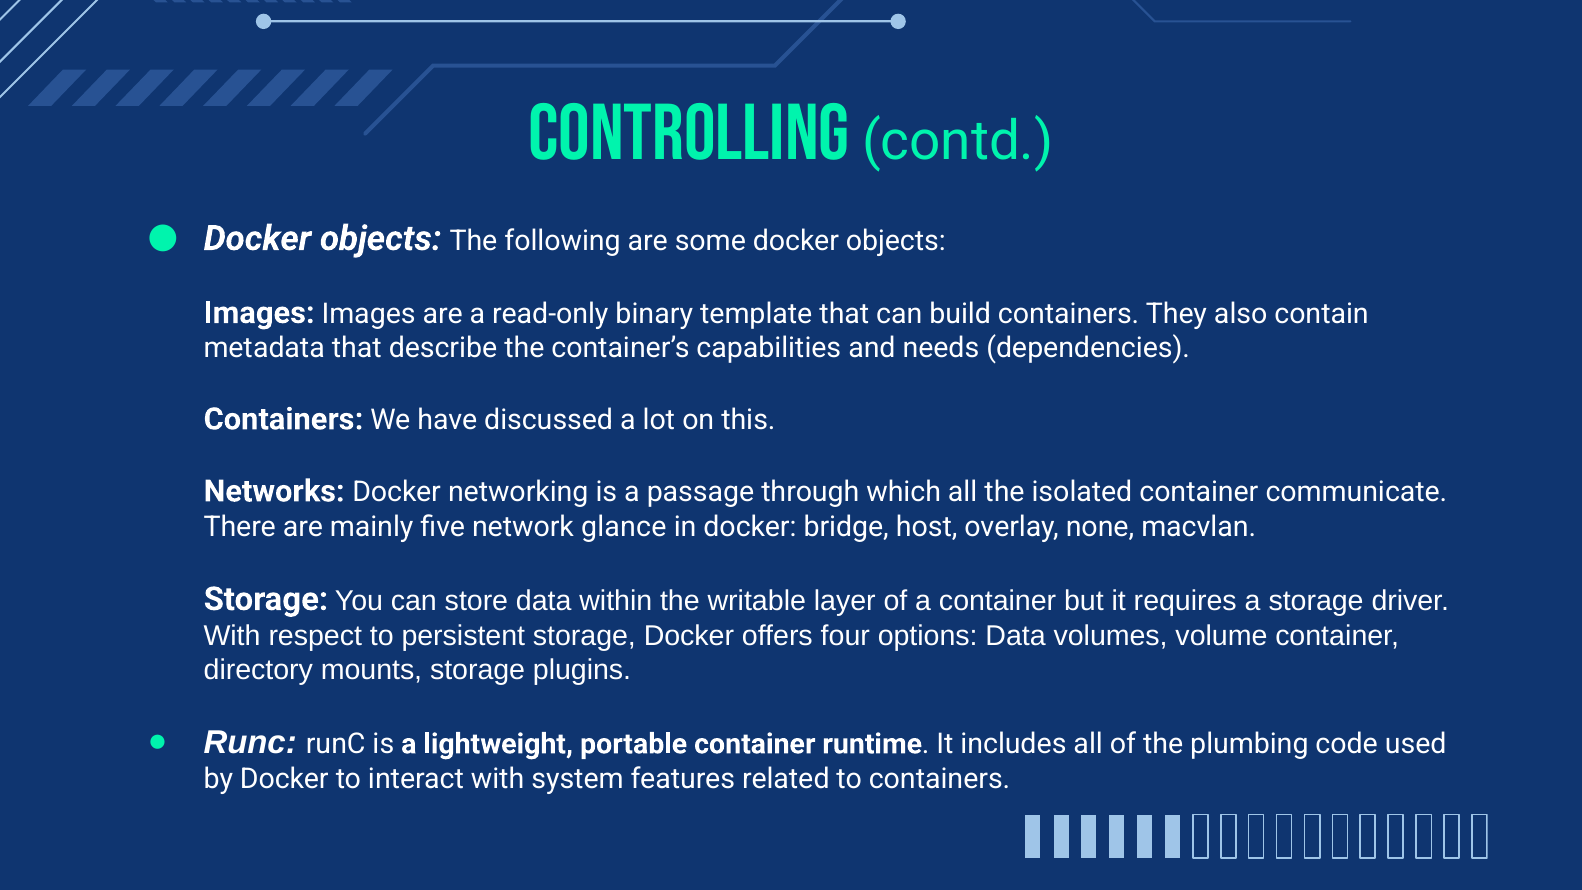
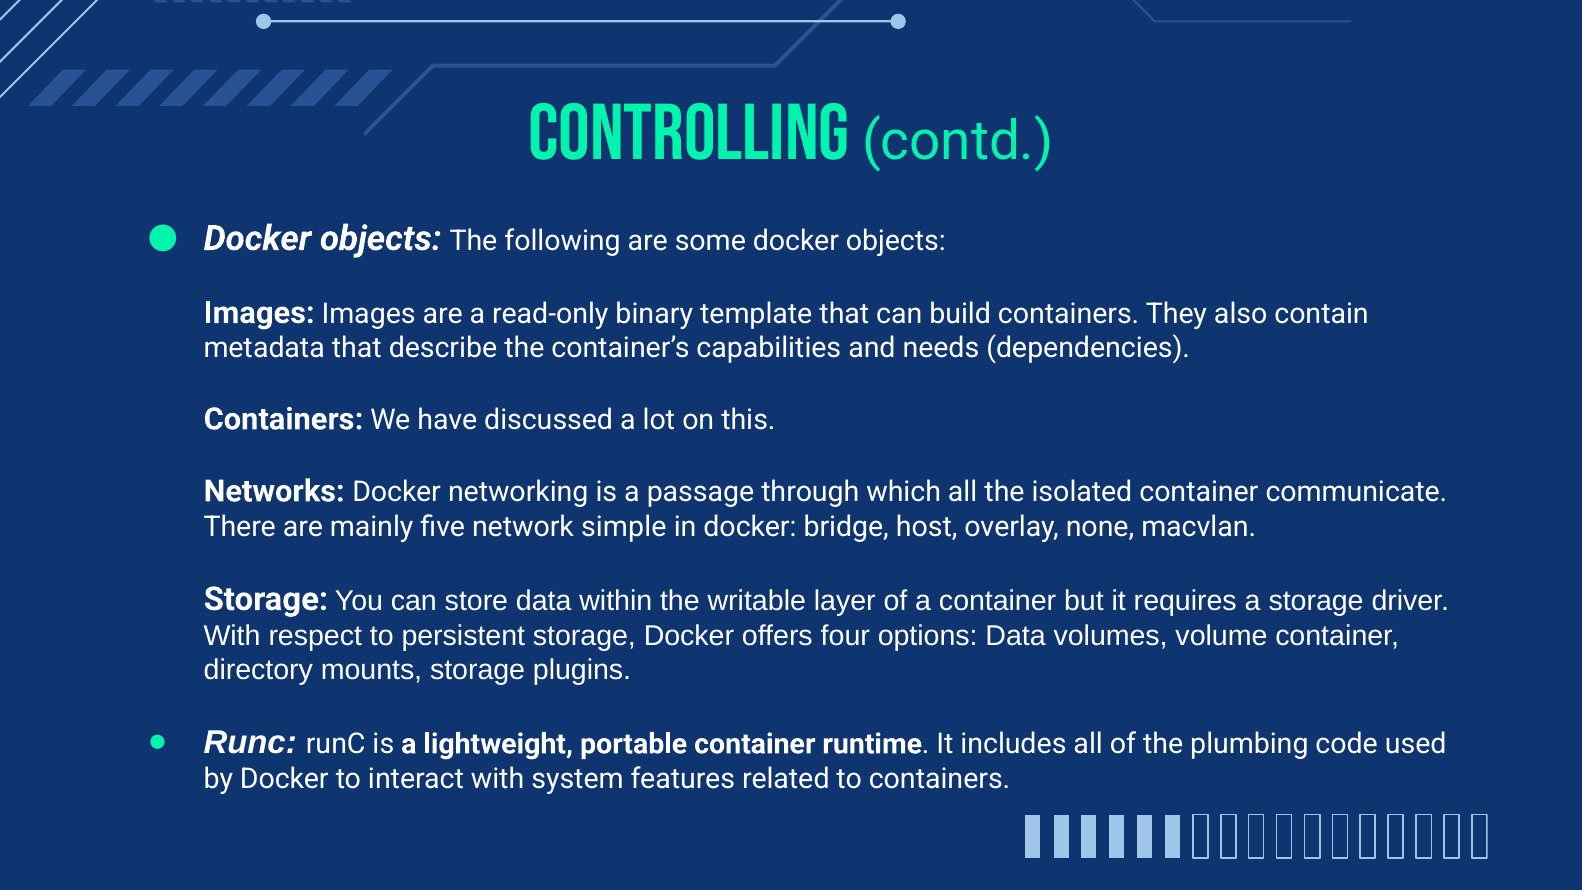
glance: glance -> simple (624, 527)
